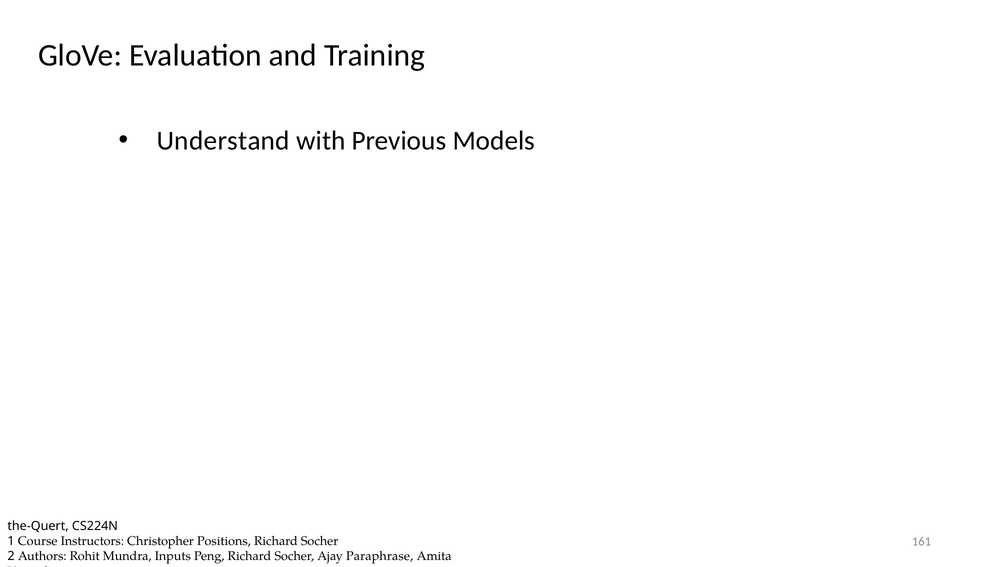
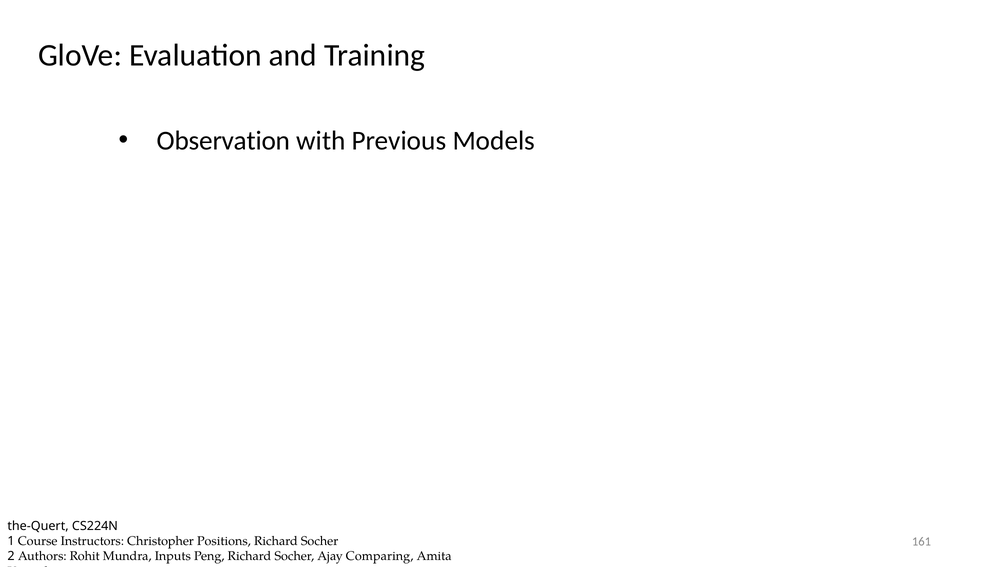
Understand: Understand -> Observation (224, 141)
Paraphrase: Paraphrase -> Comparing (380, 556)
